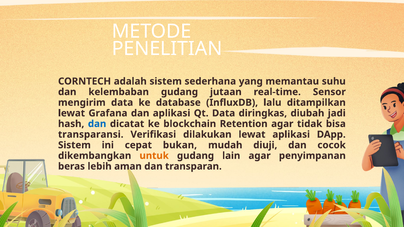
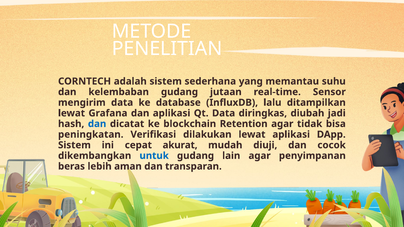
transparansi: transparansi -> peningkatan (91, 135)
bukan: bukan -> akurat (180, 145)
untuk colour: orange -> blue (154, 156)
